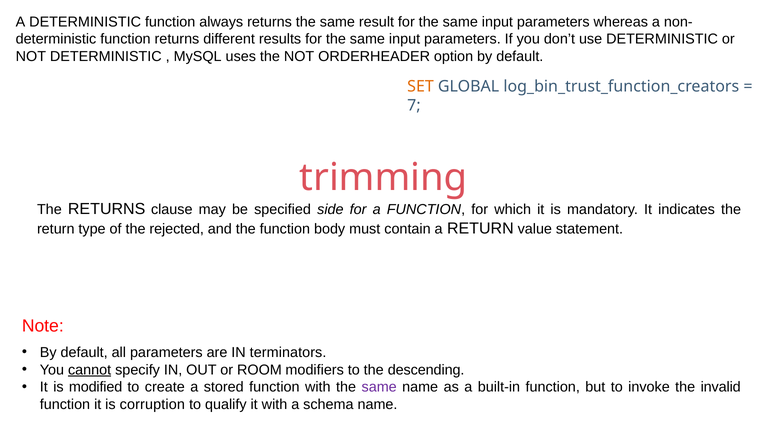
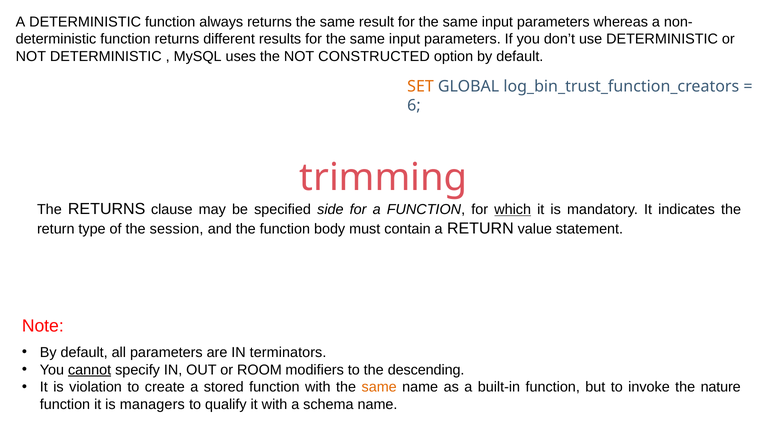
ORDERHEADER: ORDERHEADER -> CONSTRUCTED (374, 56)
7: 7 -> 6 (414, 106)
which underline: none -> present (513, 209)
rejected: rejected -> session (177, 228)
modified: modified -> violation (96, 387)
same colour: purple -> orange (379, 387)
invalid: invalid -> nature (721, 387)
corruption: corruption -> managers (152, 404)
